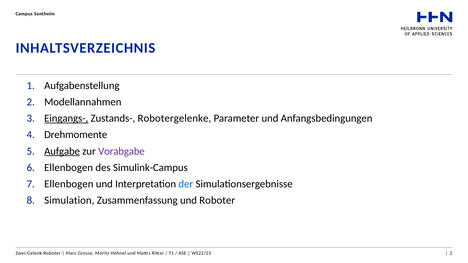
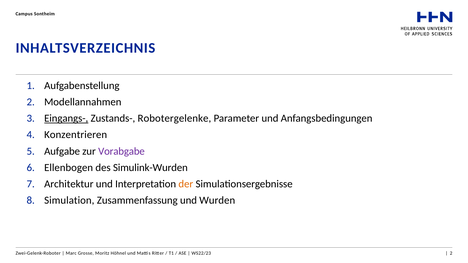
Drehmomente: Drehmomente -> Konzentrieren (76, 135)
Aufgabe underline: present -> none (62, 151)
Simulink-Campus: Simulink-Campus -> Simulink-Wurden (150, 168)
Ellenbogen: Ellenbogen -> Architektur (69, 184)
der colour: blue -> orange (186, 184)
Roboter: Roboter -> Wurden (217, 201)
